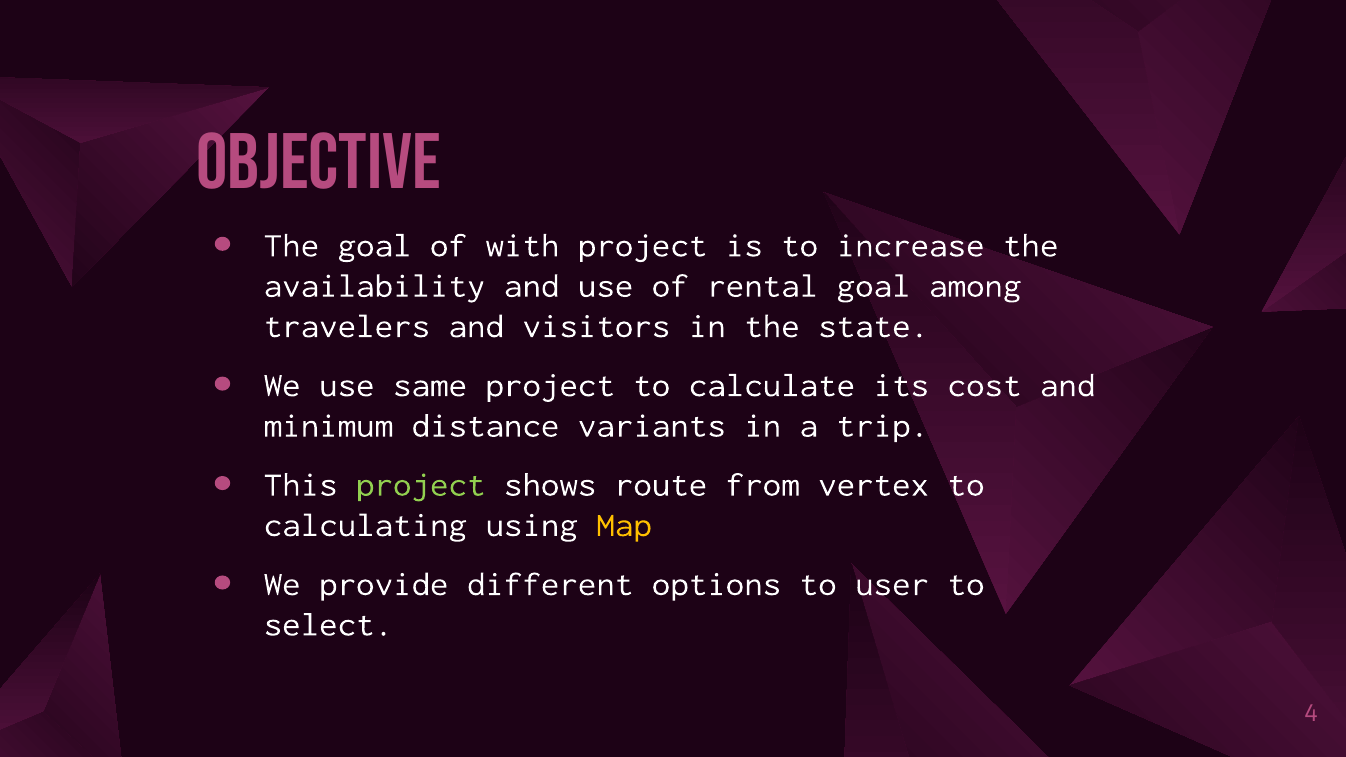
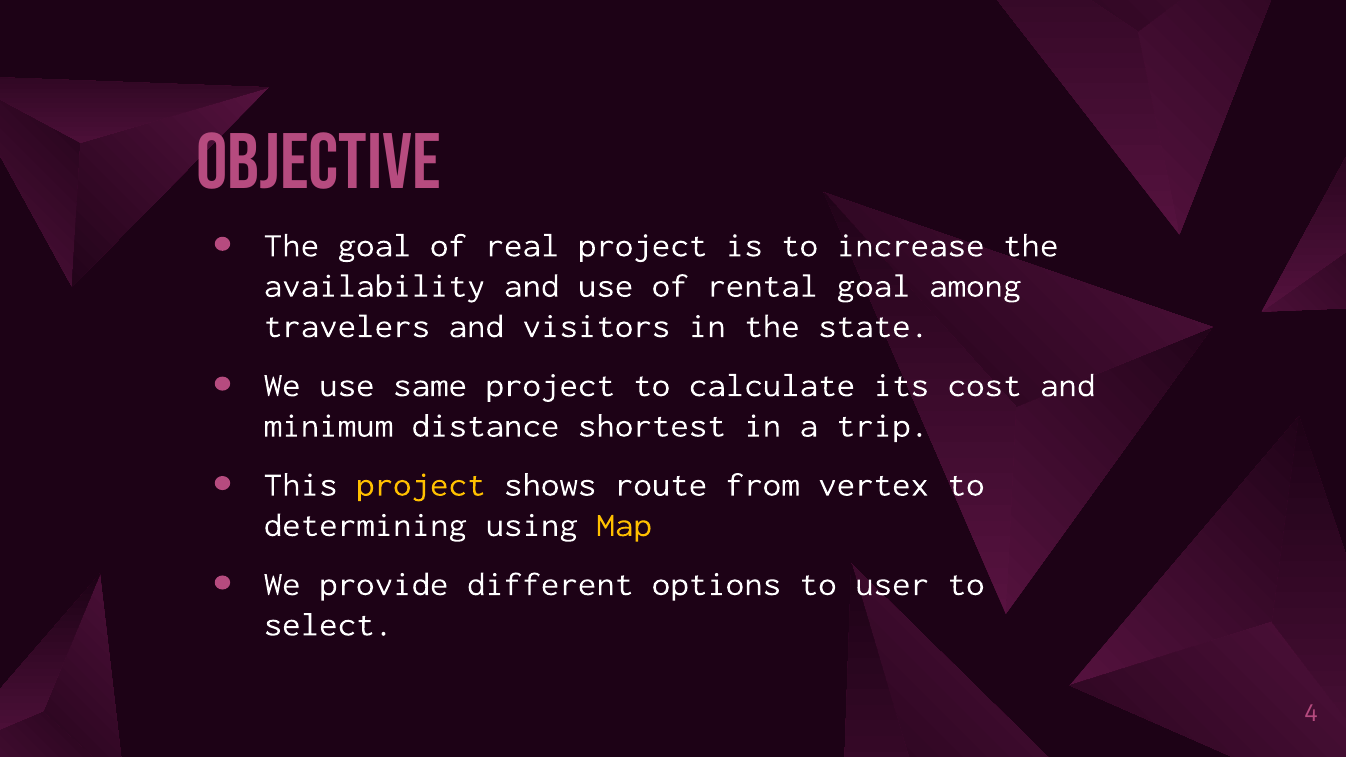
with: with -> real (522, 245)
variants: variants -> shortest (652, 425)
project colour: light green -> yellow (421, 485)
calculating: calculating -> determining (365, 525)
